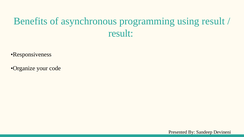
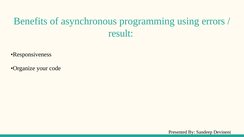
using result: result -> errors (213, 21)
